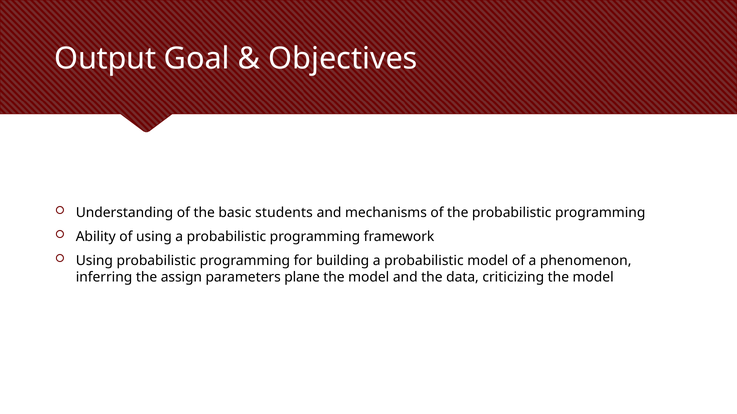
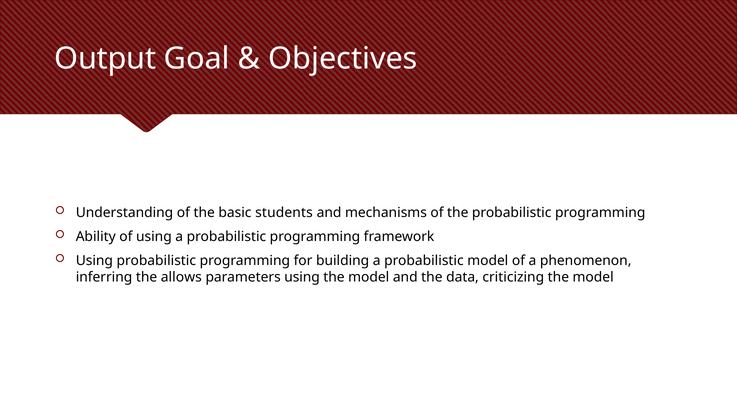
assign: assign -> allows (181, 277)
parameters plane: plane -> using (302, 277)
